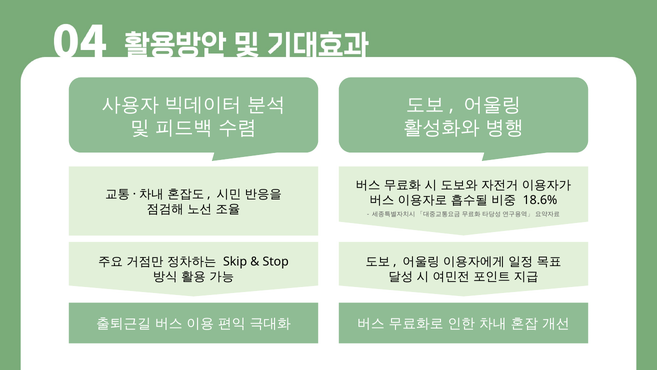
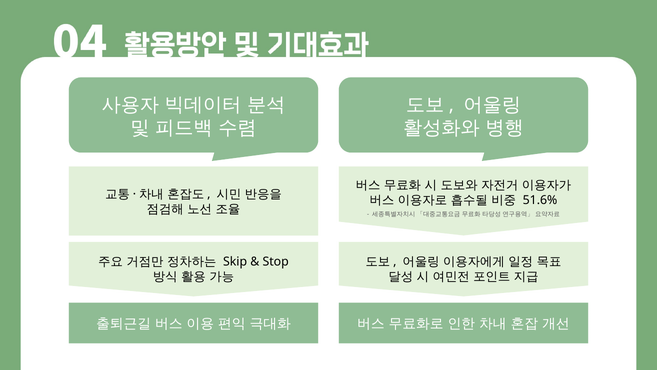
18.6%: 18.6% -> 51.6% (540, 200)
